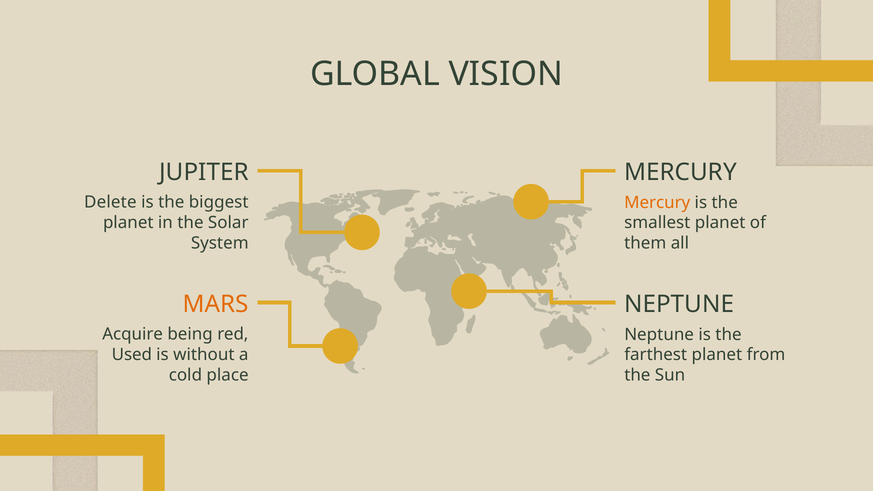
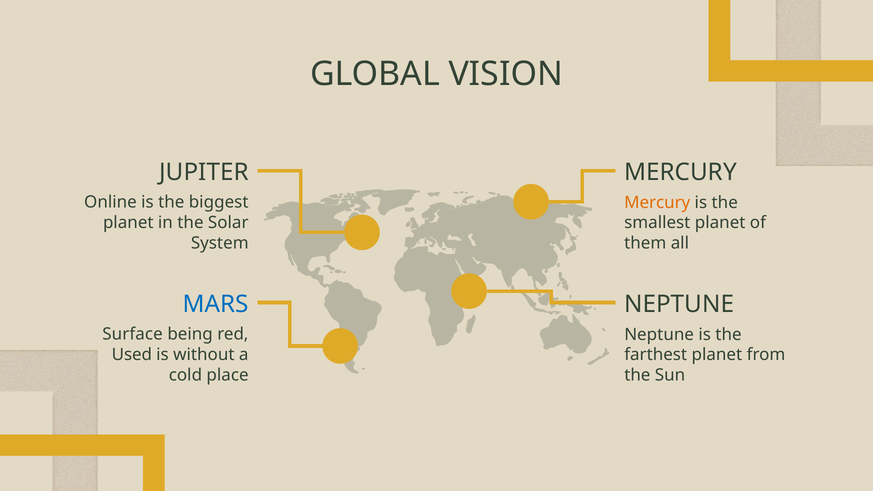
Delete: Delete -> Online (110, 202)
MARS colour: orange -> blue (216, 304)
Acquire: Acquire -> Surface (133, 334)
